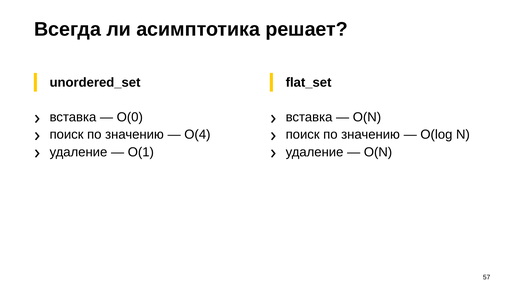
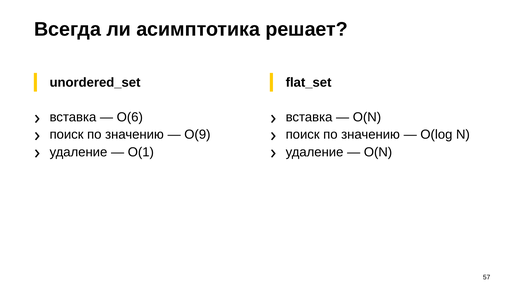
O(0: O(0 -> O(6 (130, 117)
O(4: O(4 -> O(9 (197, 135)
